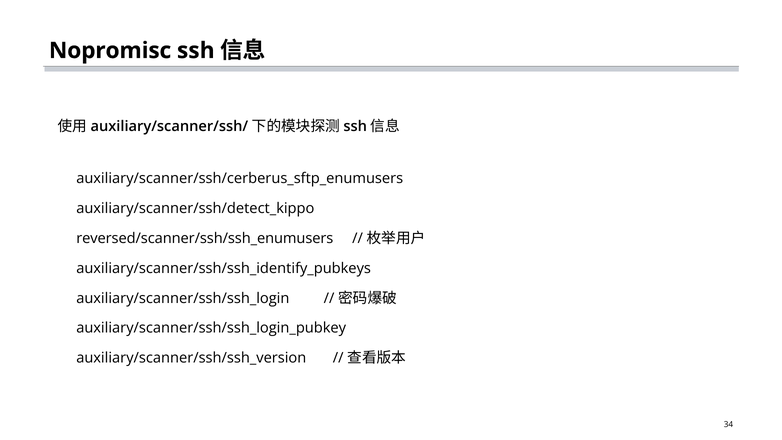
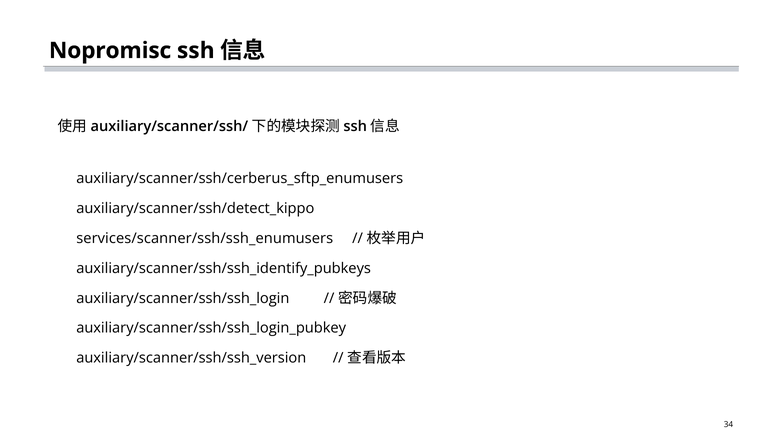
reversed/scanner/ssh/ssh_enumusers: reversed/scanner/ssh/ssh_enumusers -> services/scanner/ssh/ssh_enumusers (205, 238)
